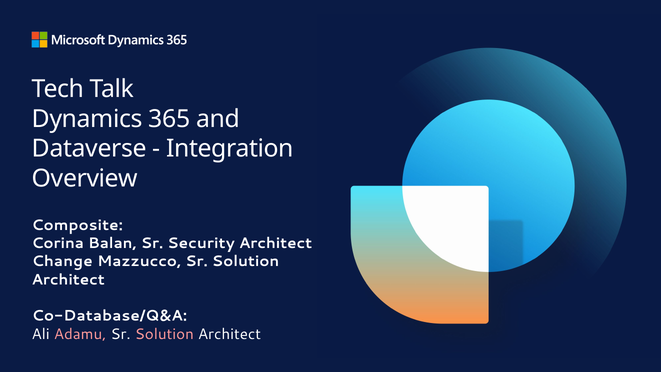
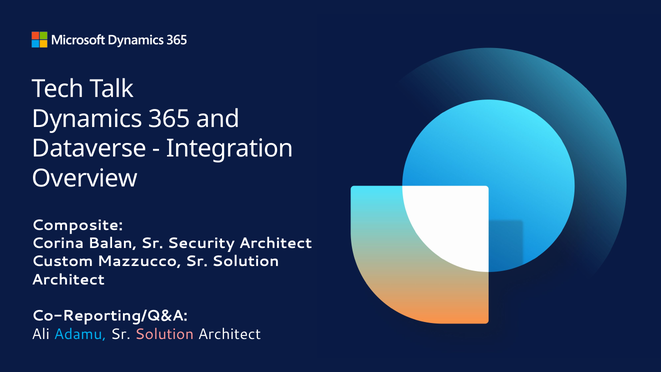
Change: Change -> Custom (62, 261)
Co-Database/Q&A: Co-Database/Q&A -> Co-Reporting/Q&A (110, 316)
Adamu colour: pink -> light blue (80, 334)
